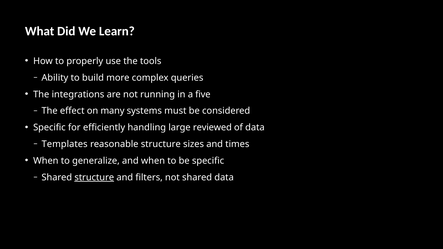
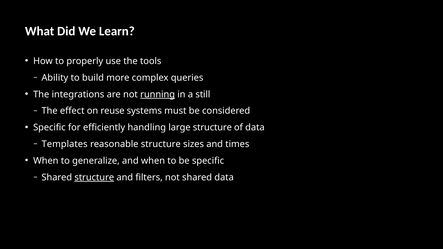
running underline: none -> present (158, 94)
five: five -> still (203, 94)
many: many -> reuse (113, 111)
large reviewed: reviewed -> structure (212, 128)
